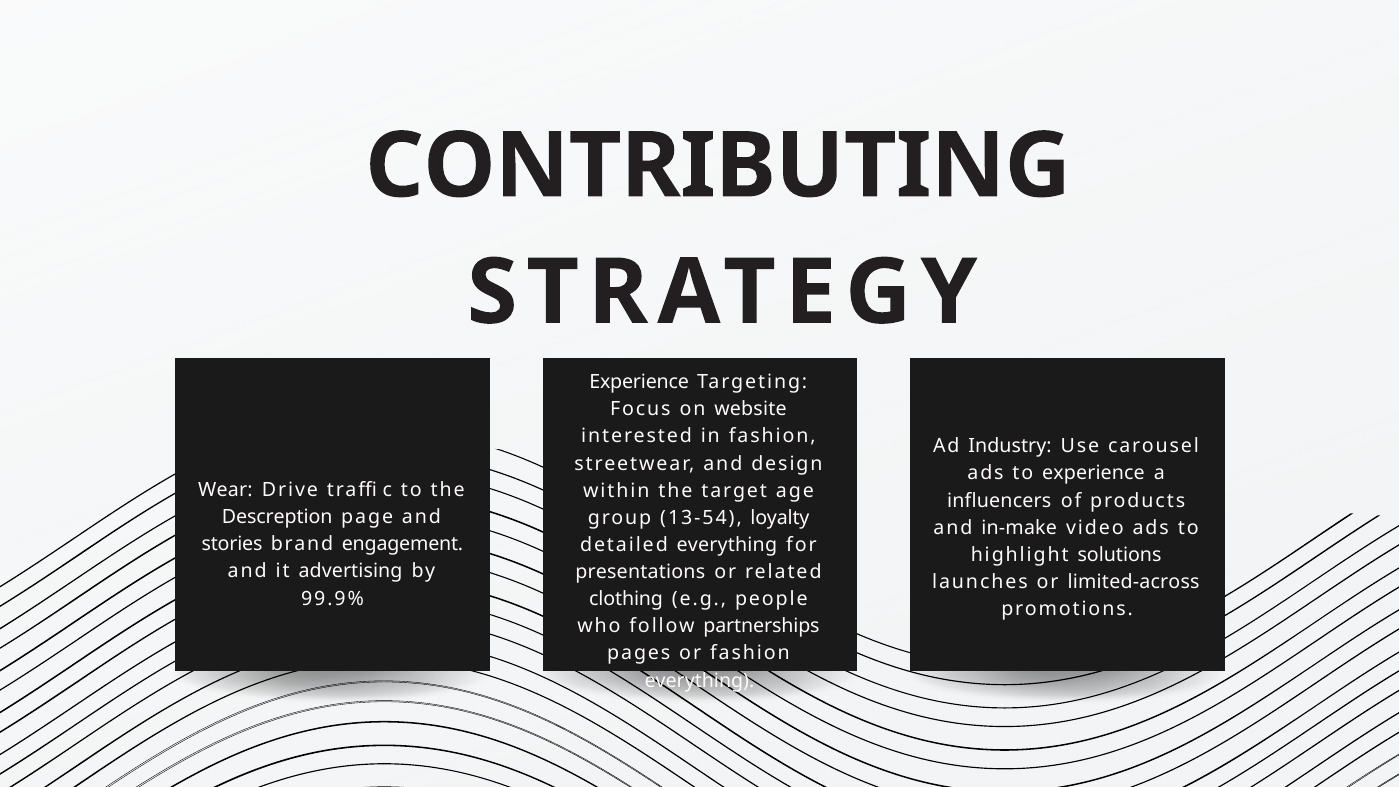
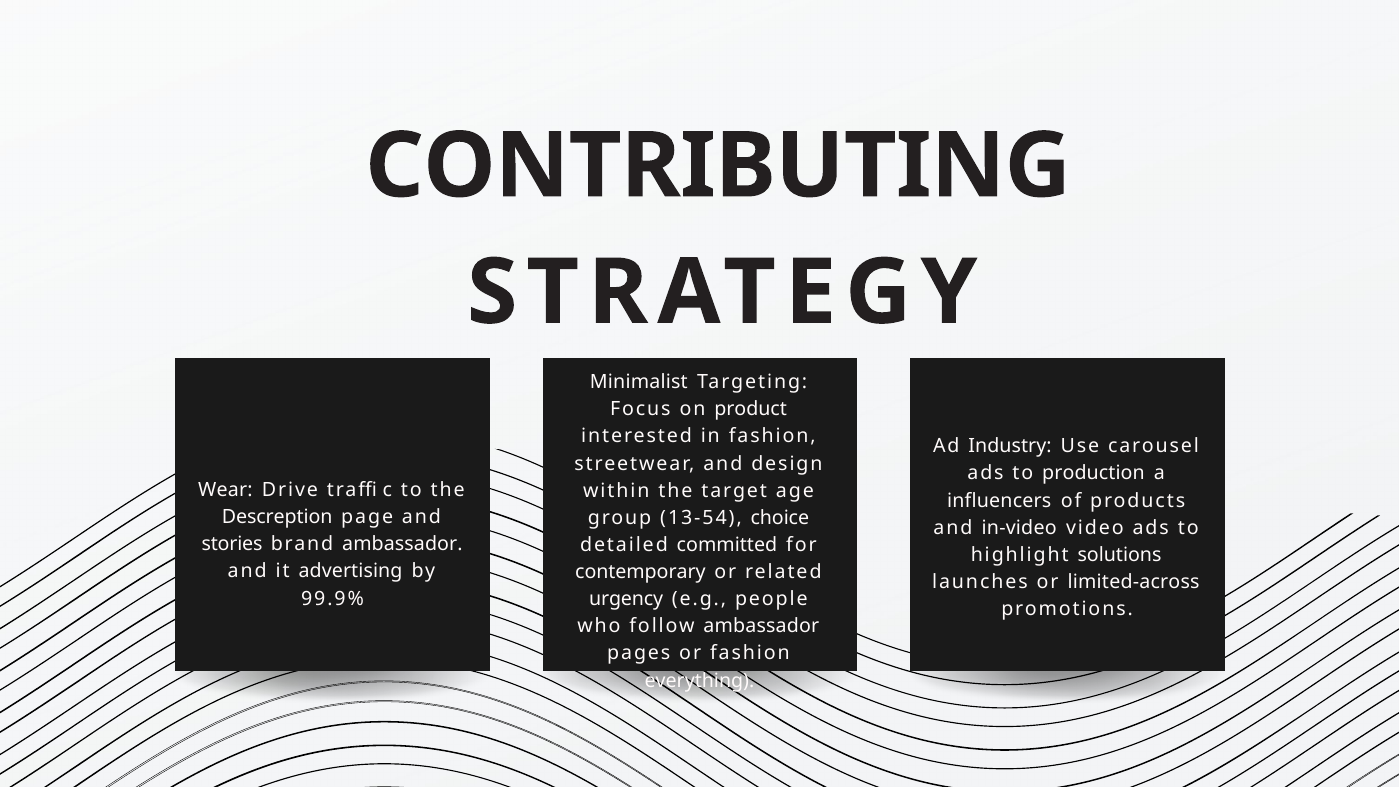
Experience: Experience -> Minimalist (639, 382)
website: website -> product (751, 409)
to experience: experience -> production (1093, 473)
loyalty: loyalty -> choice (780, 518)
in-make: in-make -> in-video (1019, 528)
brand engagement: engagement -> ambassador (402, 544)
detailed everything: everything -> committed (727, 545)
presentations: presentations -> contemporary (640, 572)
clothing: clothing -> urgency (626, 599)
follow partnerships: partnerships -> ambassador (761, 626)
